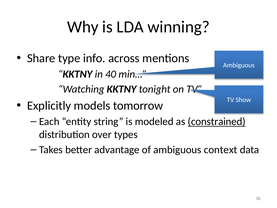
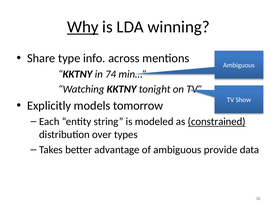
Why underline: none -> present (83, 27)
40: 40 -> 74 (111, 74)
context: context -> provide (221, 149)
